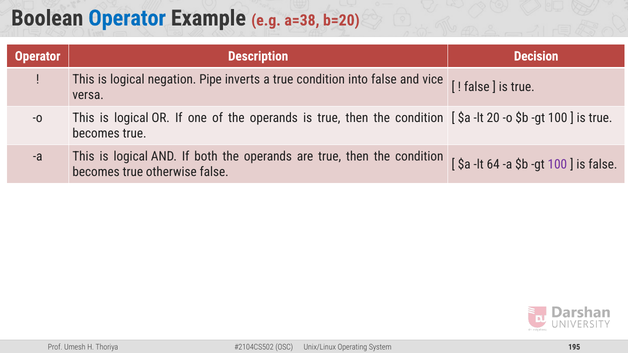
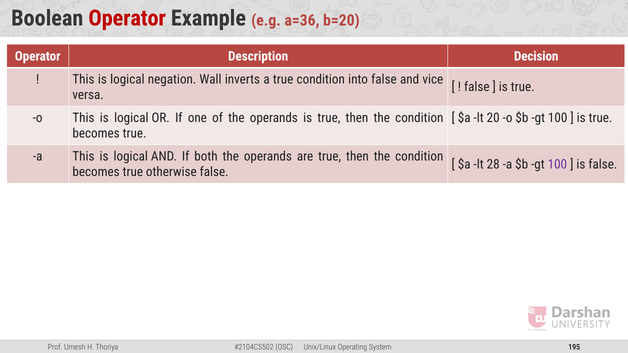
Operator colour: blue -> red (127, 18)
a=38: a=38 -> a=36 (302, 20)
Pipe: Pipe -> Wall (210, 79)
64: 64 -> 28 (493, 164)
